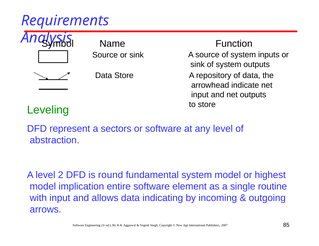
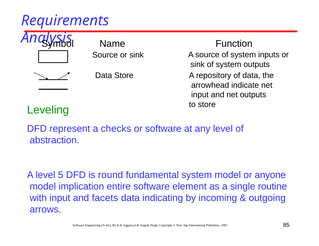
sectors: sectors -> checks (116, 129)
2: 2 -> 5 (61, 175)
highest: highest -> anyone (270, 175)
allows: allows -> facets (105, 198)
